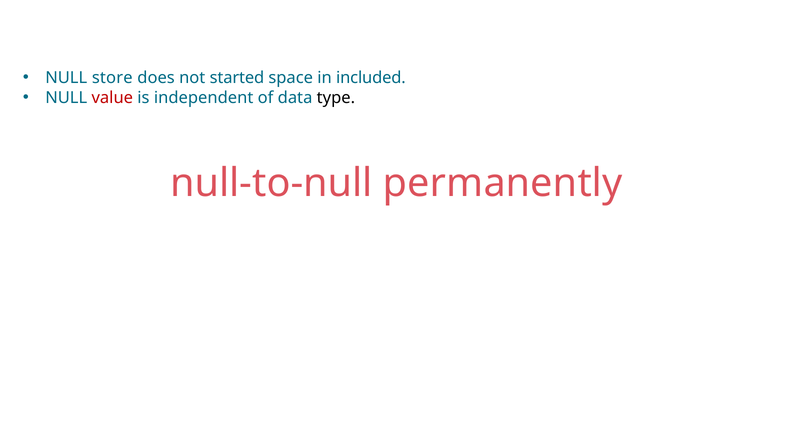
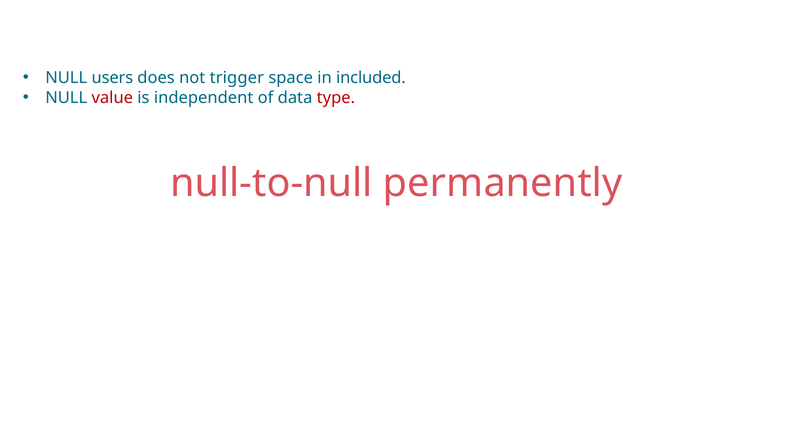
store: store -> users (112, 78)
started: started -> trigger (237, 78)
type colour: black -> red (336, 98)
